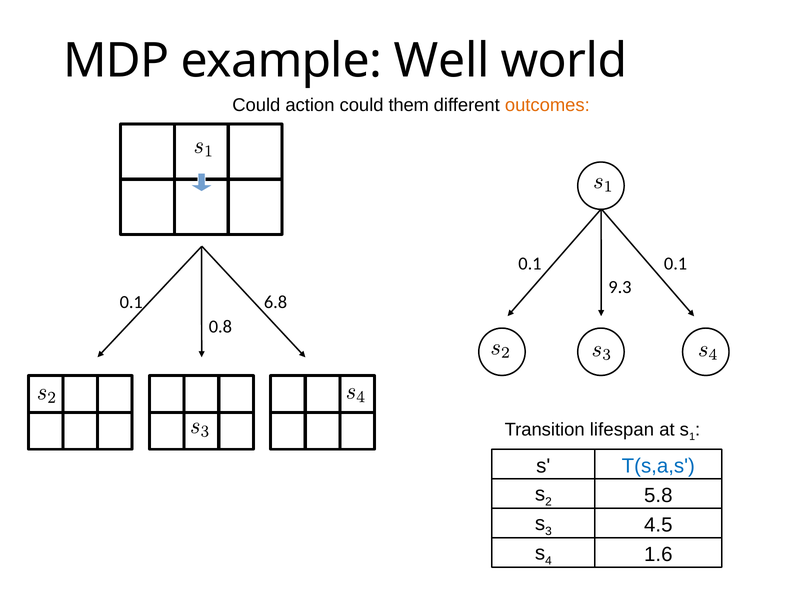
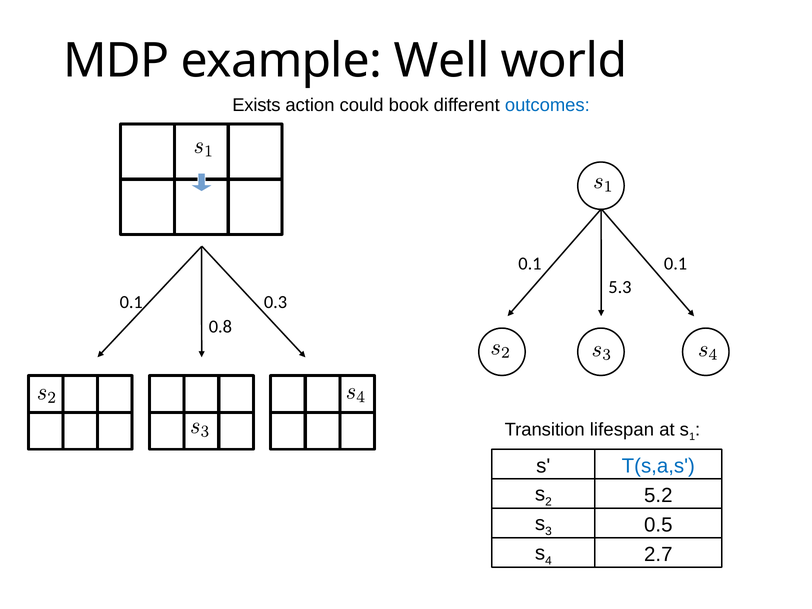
Could: Could -> Exists (256, 105)
them: them -> book (409, 105)
outcomes colour: orange -> blue (547, 105)
9.3: 9.3 -> 5.3 (620, 287)
6.8: 6.8 -> 0.3 (275, 302)
5.8: 5.8 -> 5.2 (658, 496)
4.5: 4.5 -> 0.5 (658, 525)
1.6: 1.6 -> 2.7 (658, 555)
